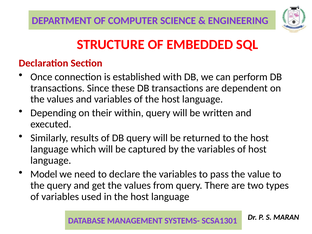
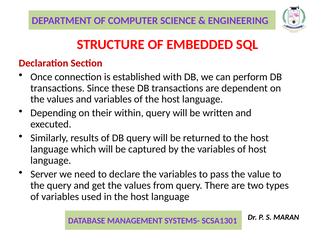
Model: Model -> Server (44, 174)
